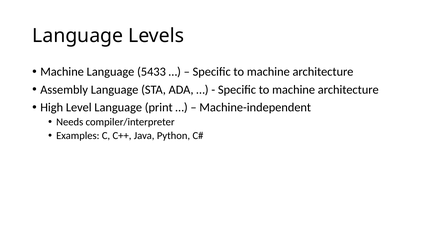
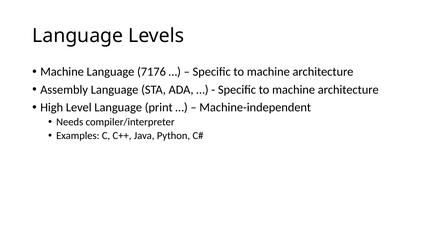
5433: 5433 -> 7176 (151, 72)
